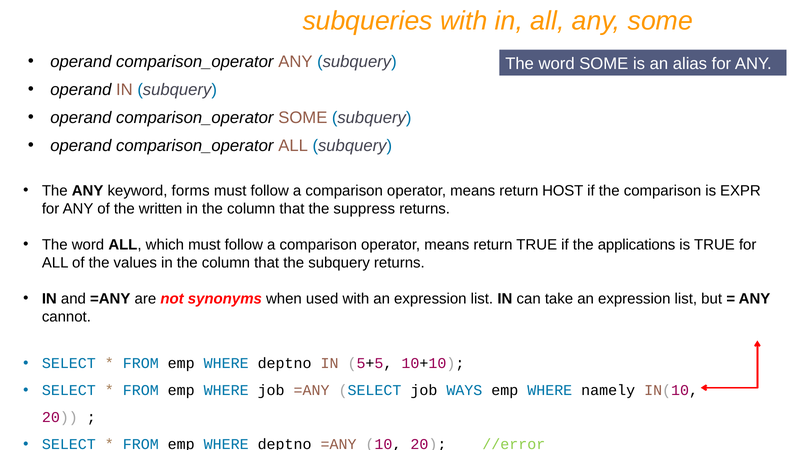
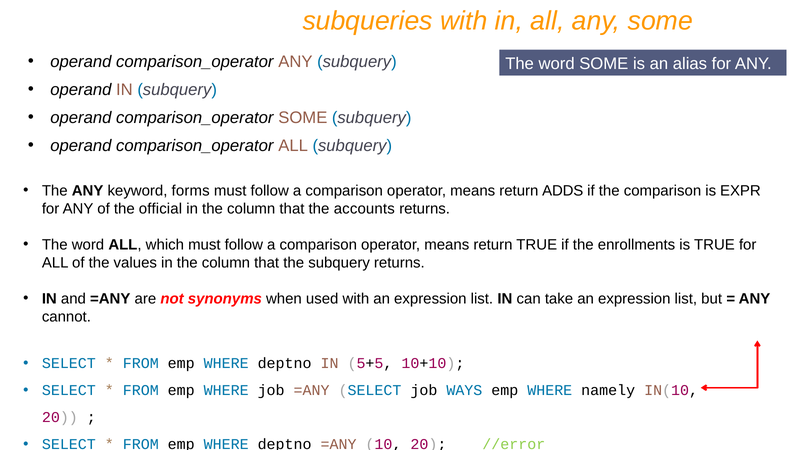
HOST: HOST -> ADDS (563, 190)
written: written -> official (160, 208)
suppress: suppress -> accounts (364, 208)
applications: applications -> enrollments (636, 244)
